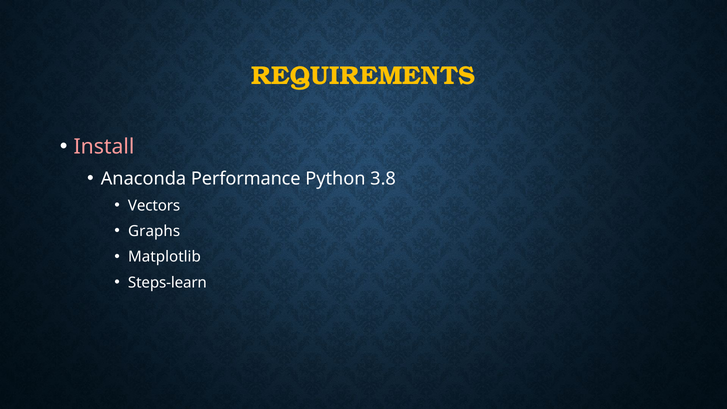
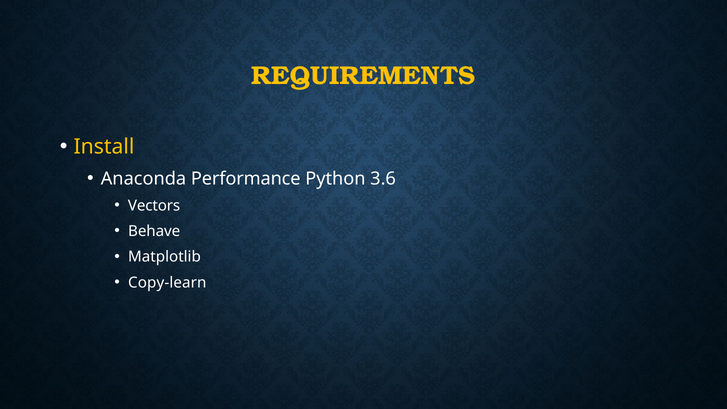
Install colour: pink -> yellow (104, 147)
3.8: 3.8 -> 3.6 (383, 178)
Graphs: Graphs -> Behave (154, 231)
Steps-learn: Steps-learn -> Copy-learn (167, 283)
